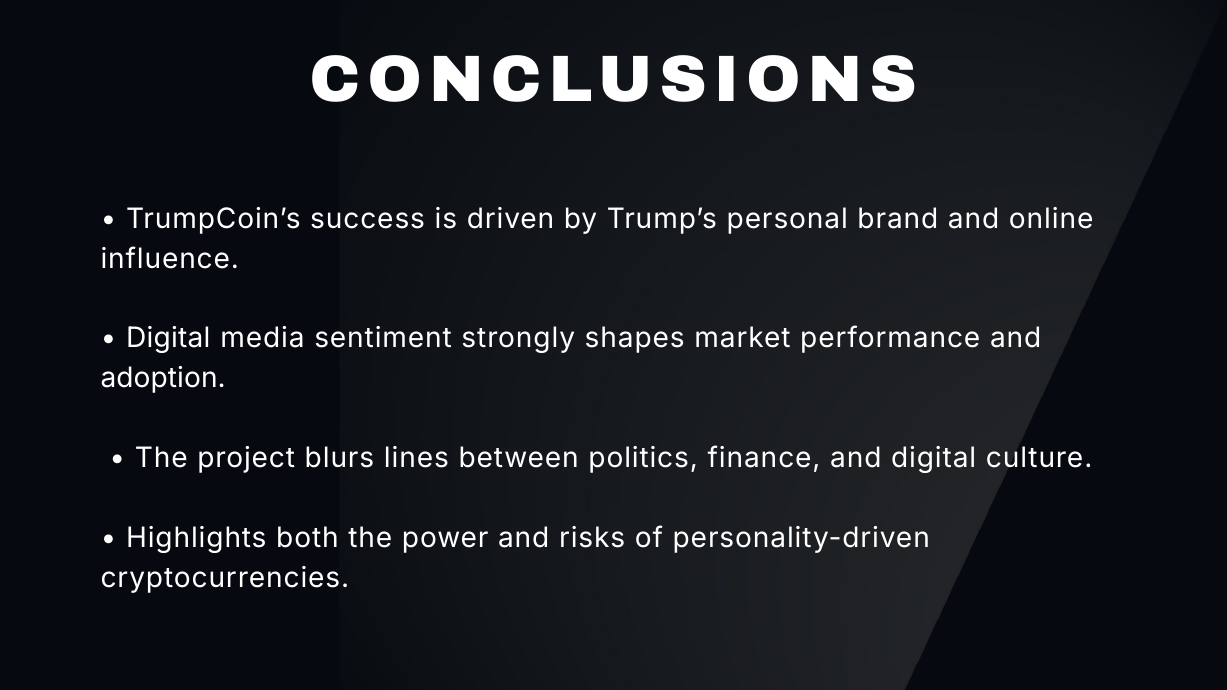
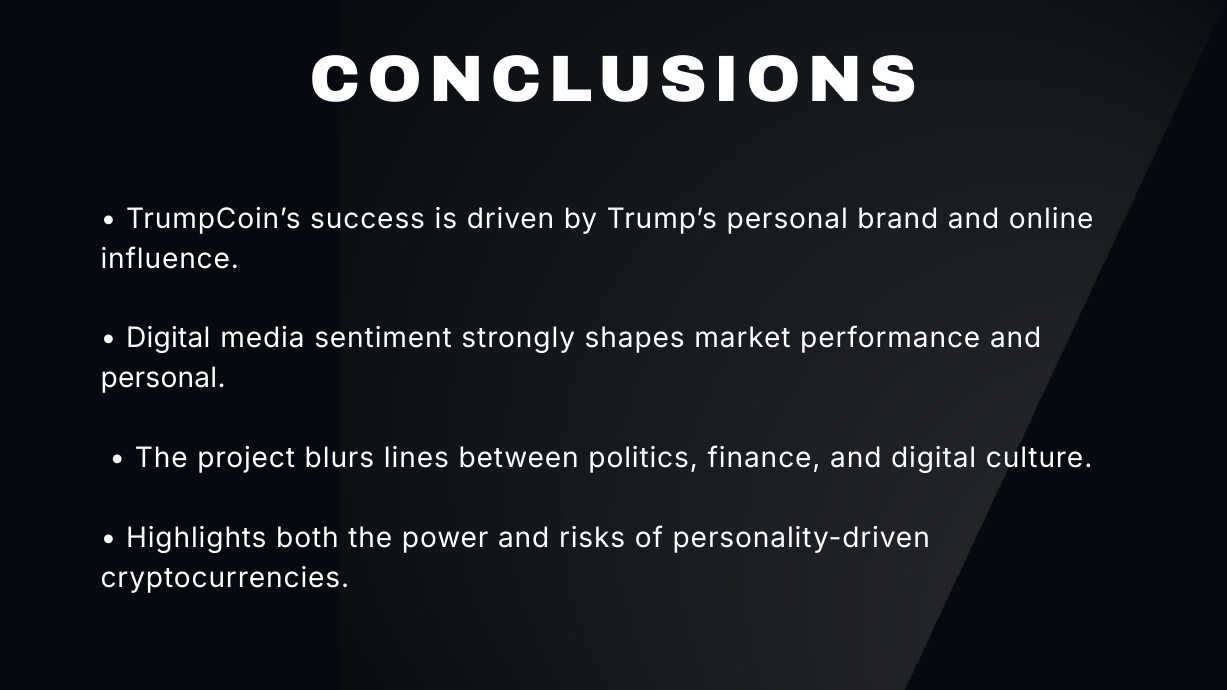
adoption: adoption -> personal (163, 379)
